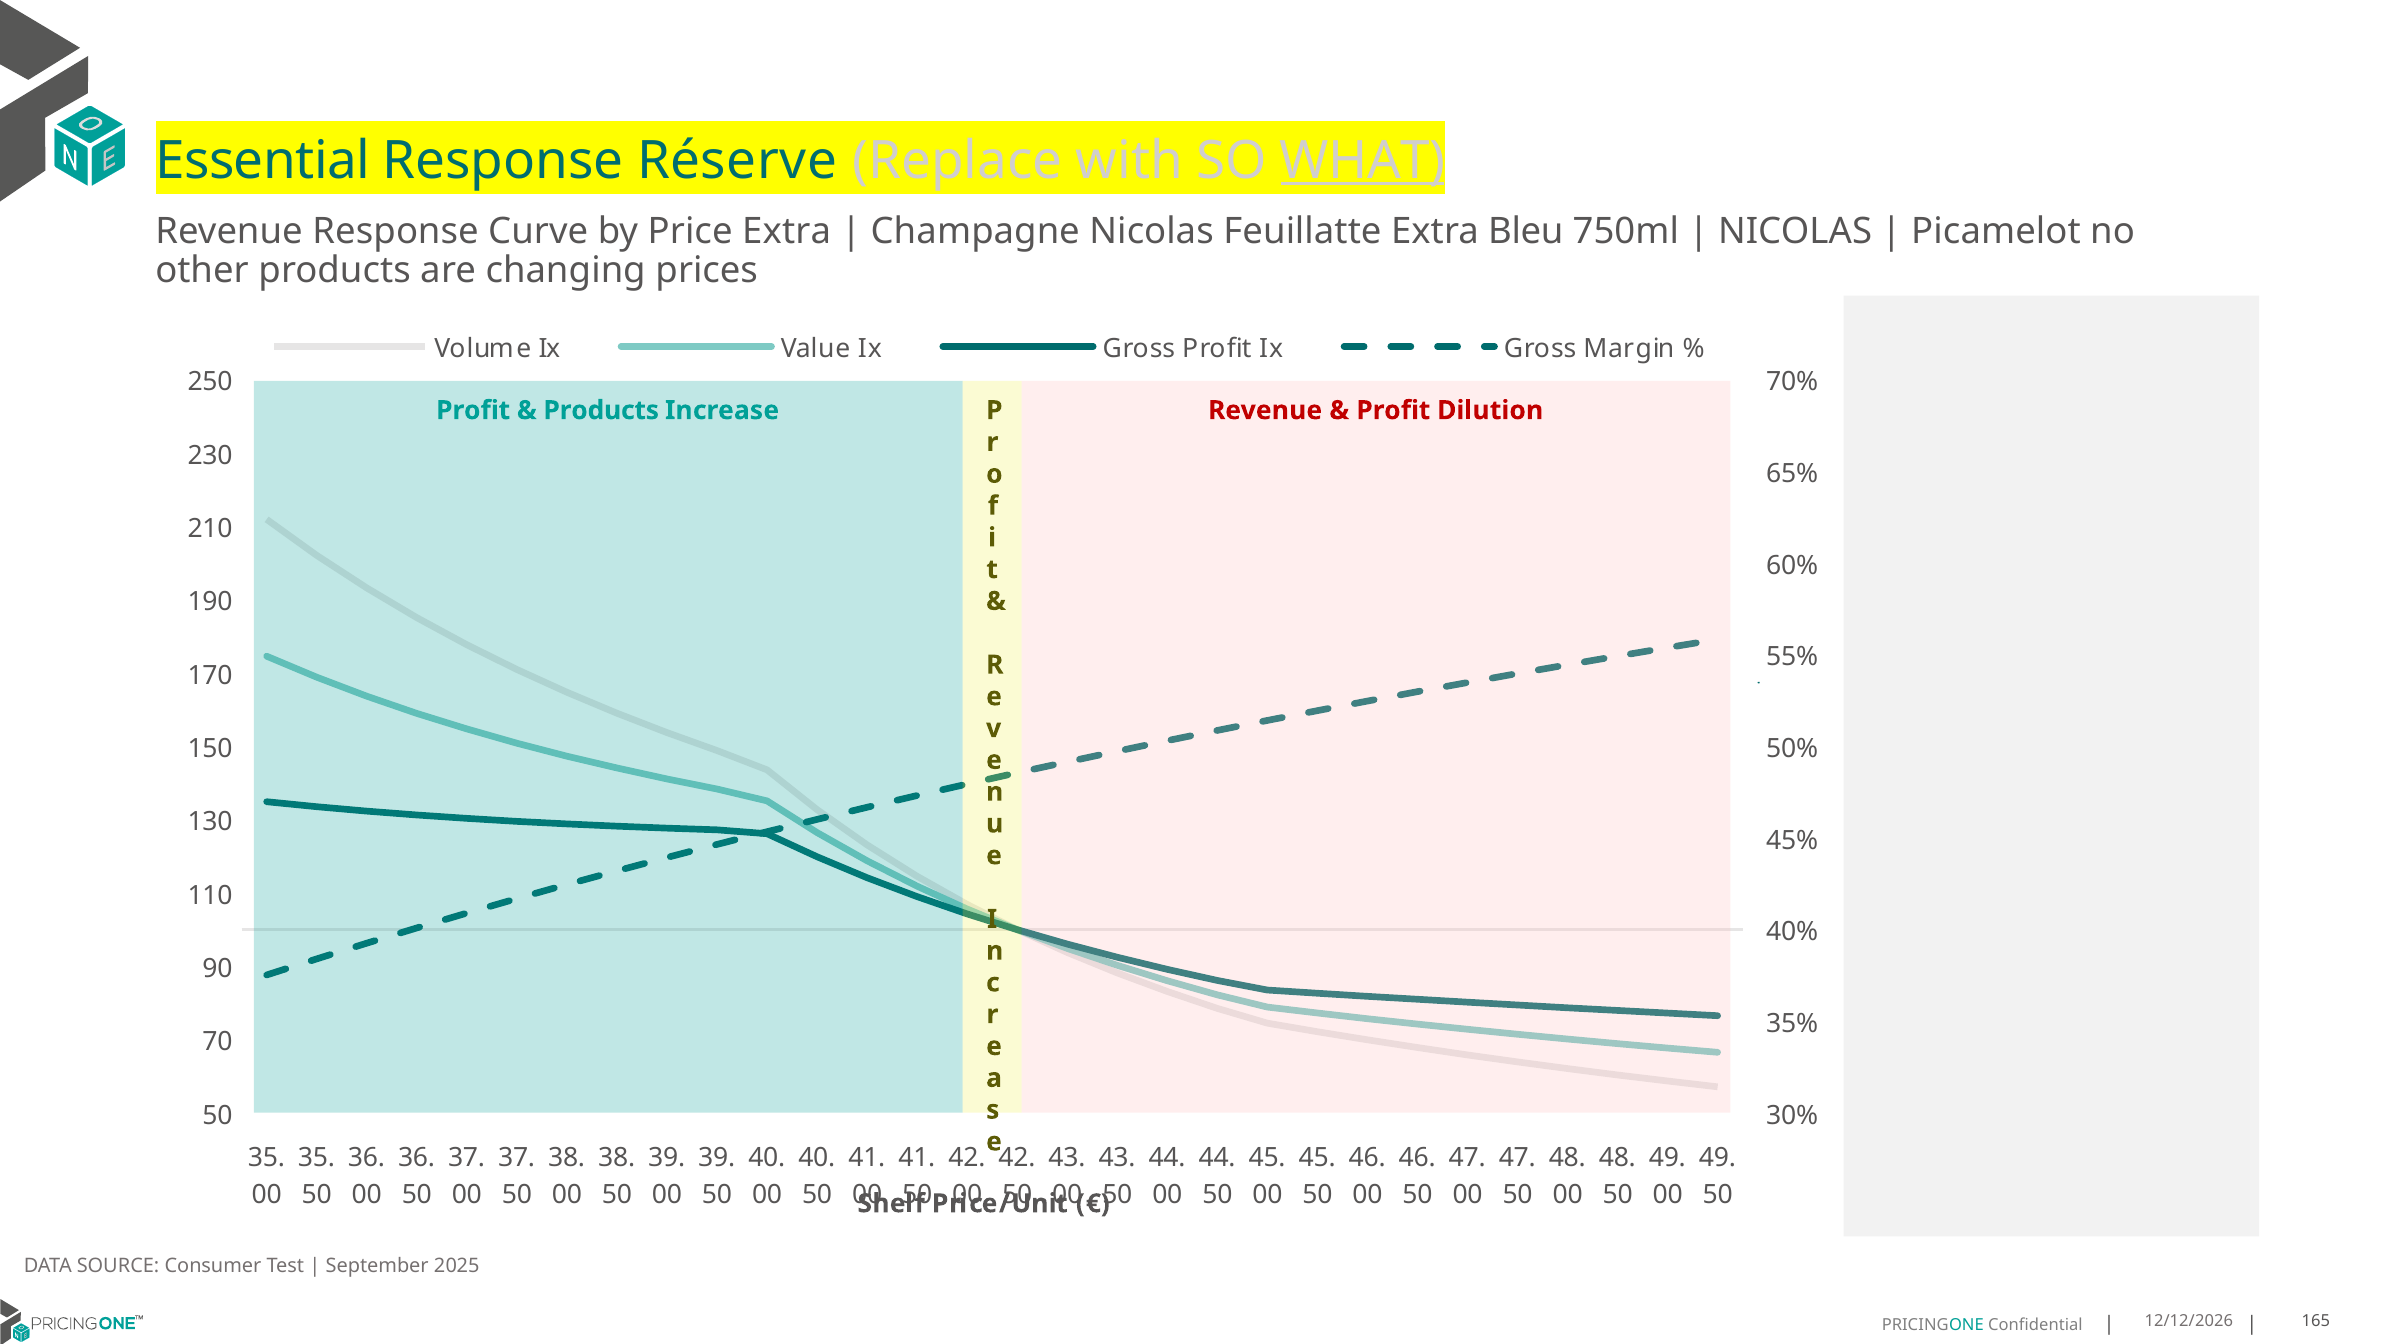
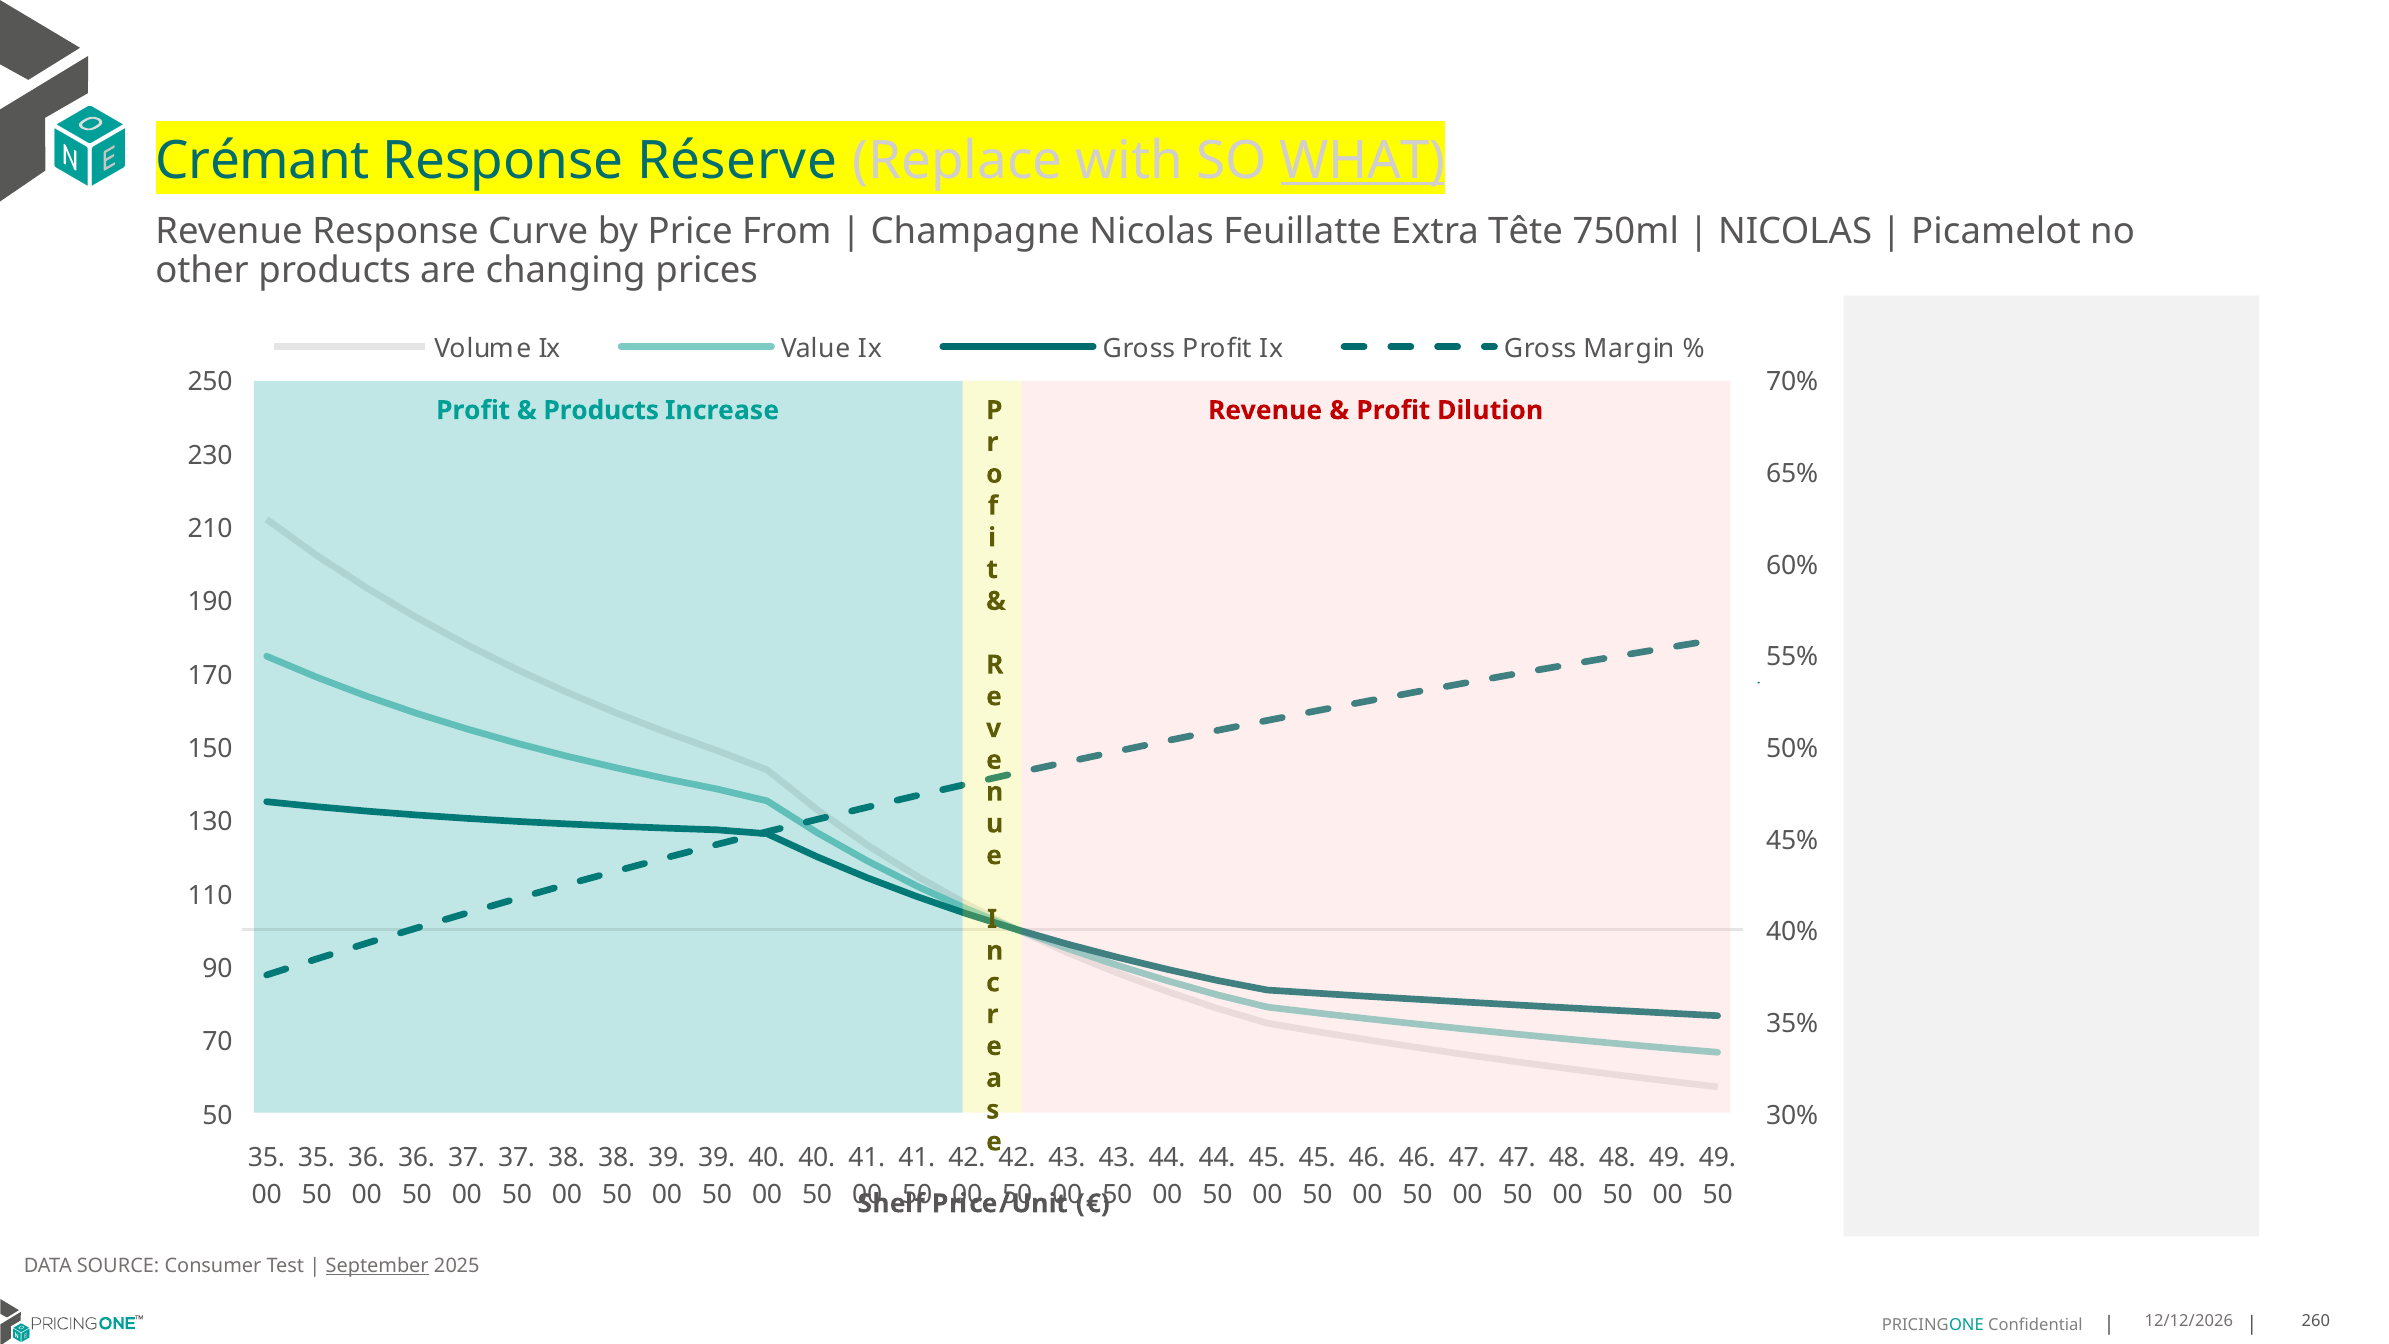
Essential: Essential -> Crémant (263, 161)
Price Extra: Extra -> From (787, 231)
Bleu: Bleu -> Tête (1526, 231)
September underline: none -> present (377, 1266)
165: 165 -> 260 (2316, 1321)
